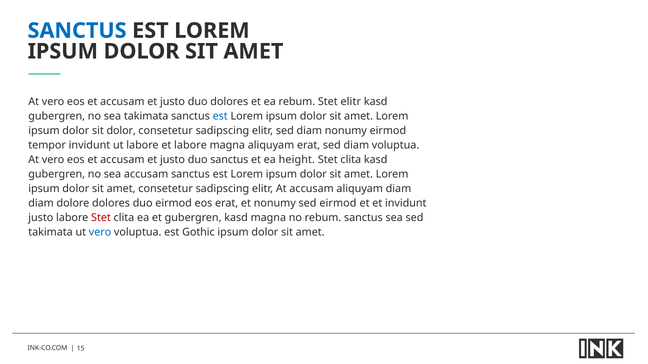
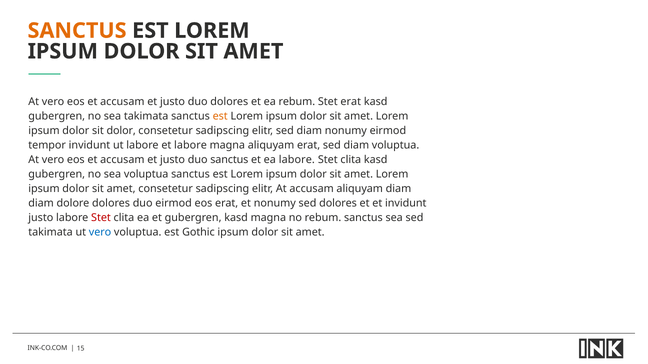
SANCTUS colour: blue -> orange (77, 31)
Stet elitr: elitr -> erat (351, 102)
est colour: blue -> orange (220, 116)
ea height: height -> labore (297, 160)
sea accusam: accusam -> voluptua (146, 174)
sed eirmod: eirmod -> dolores (338, 203)
